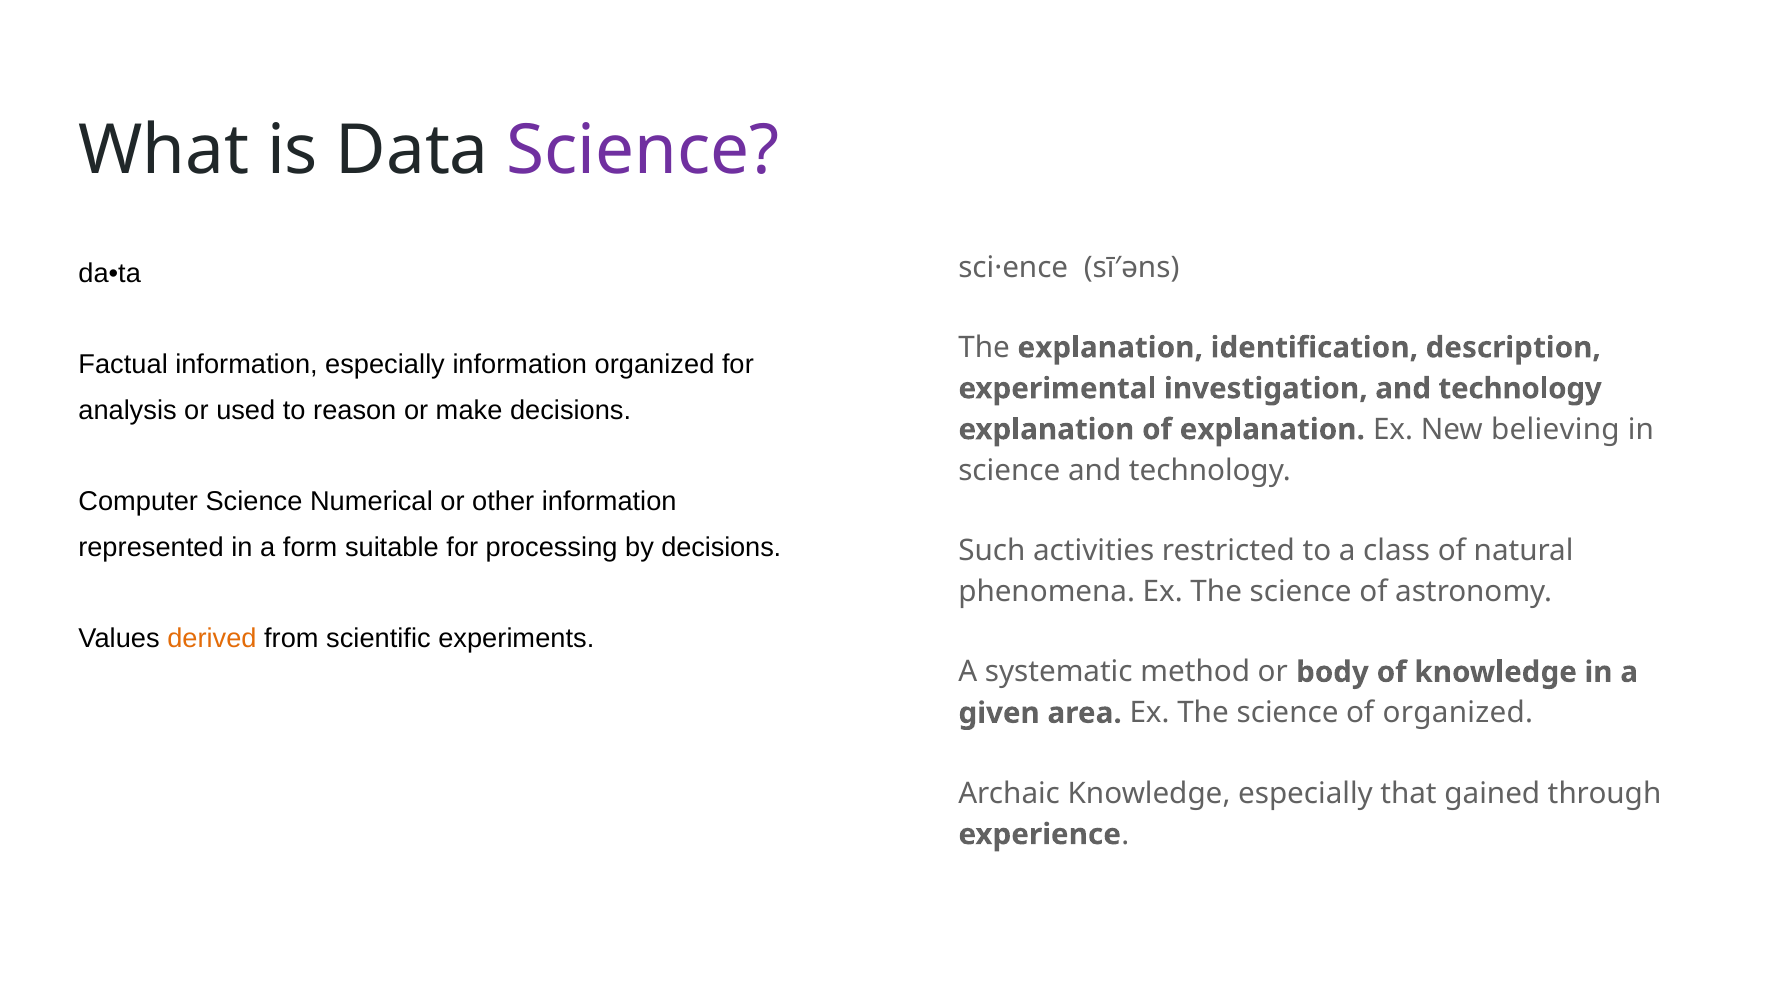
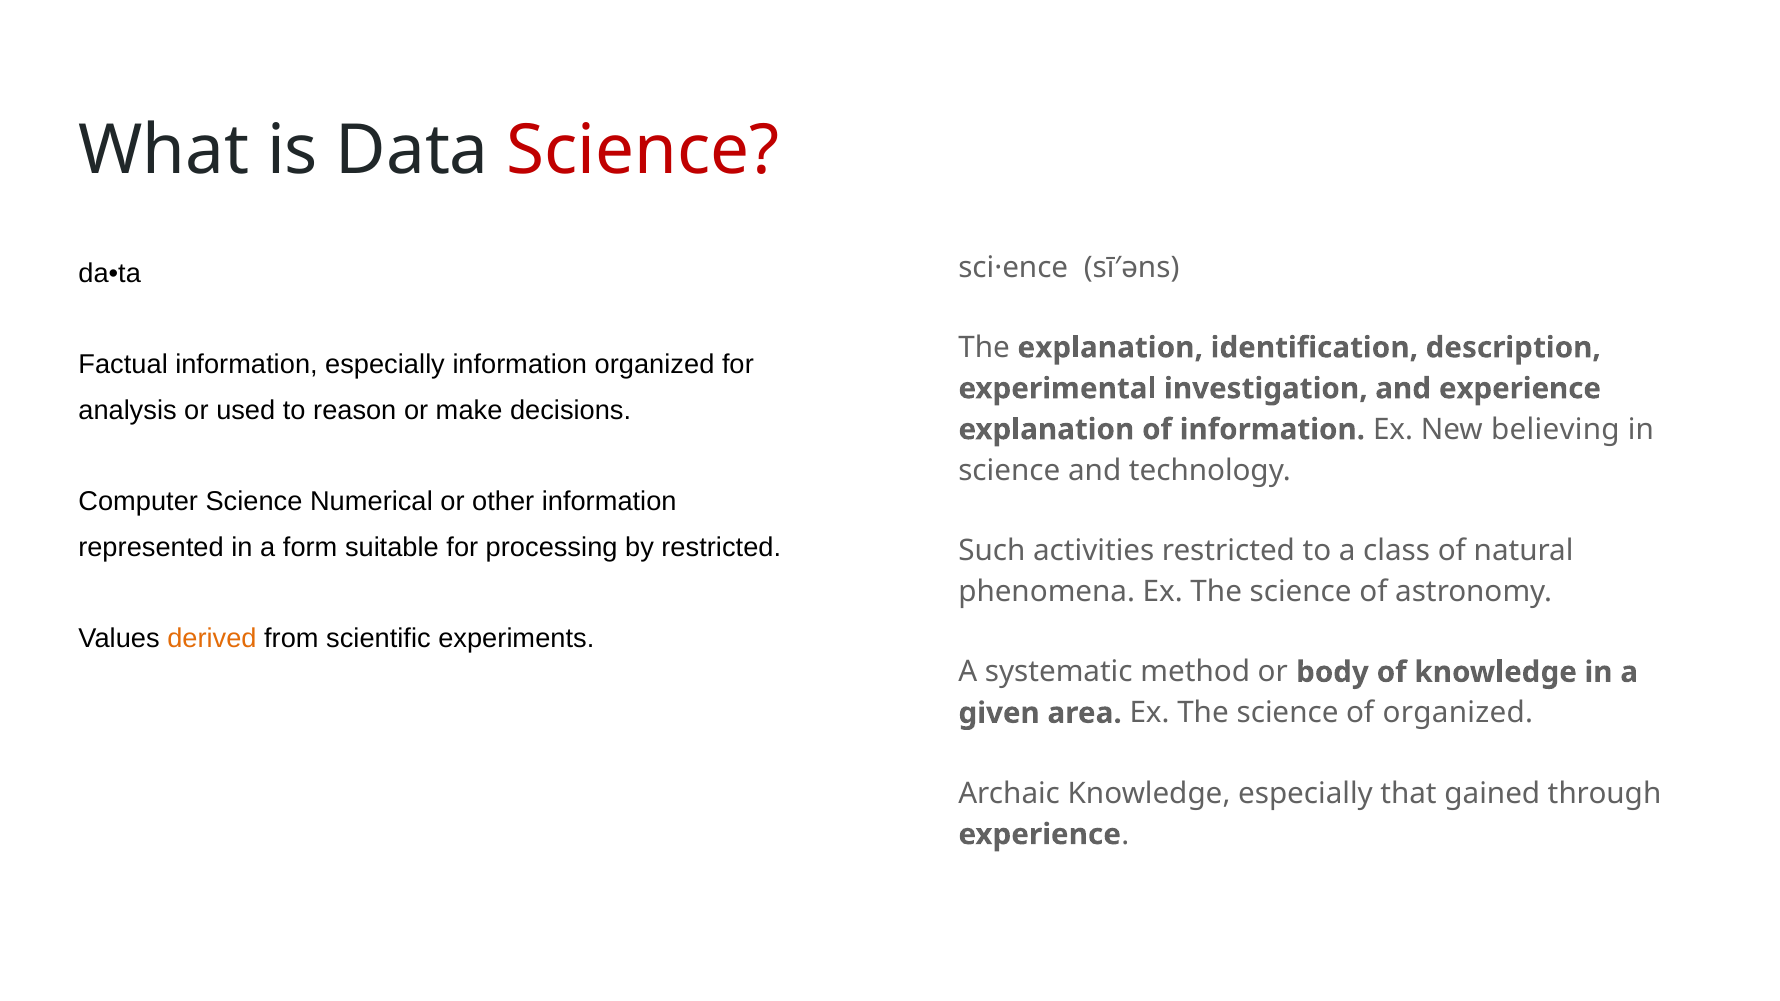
Science colour: purple -> red (643, 151)
investigation and technology: technology -> experience (1520, 389)
of explanation: explanation -> information (1272, 430)
by decisions: decisions -> restricted (721, 548)
